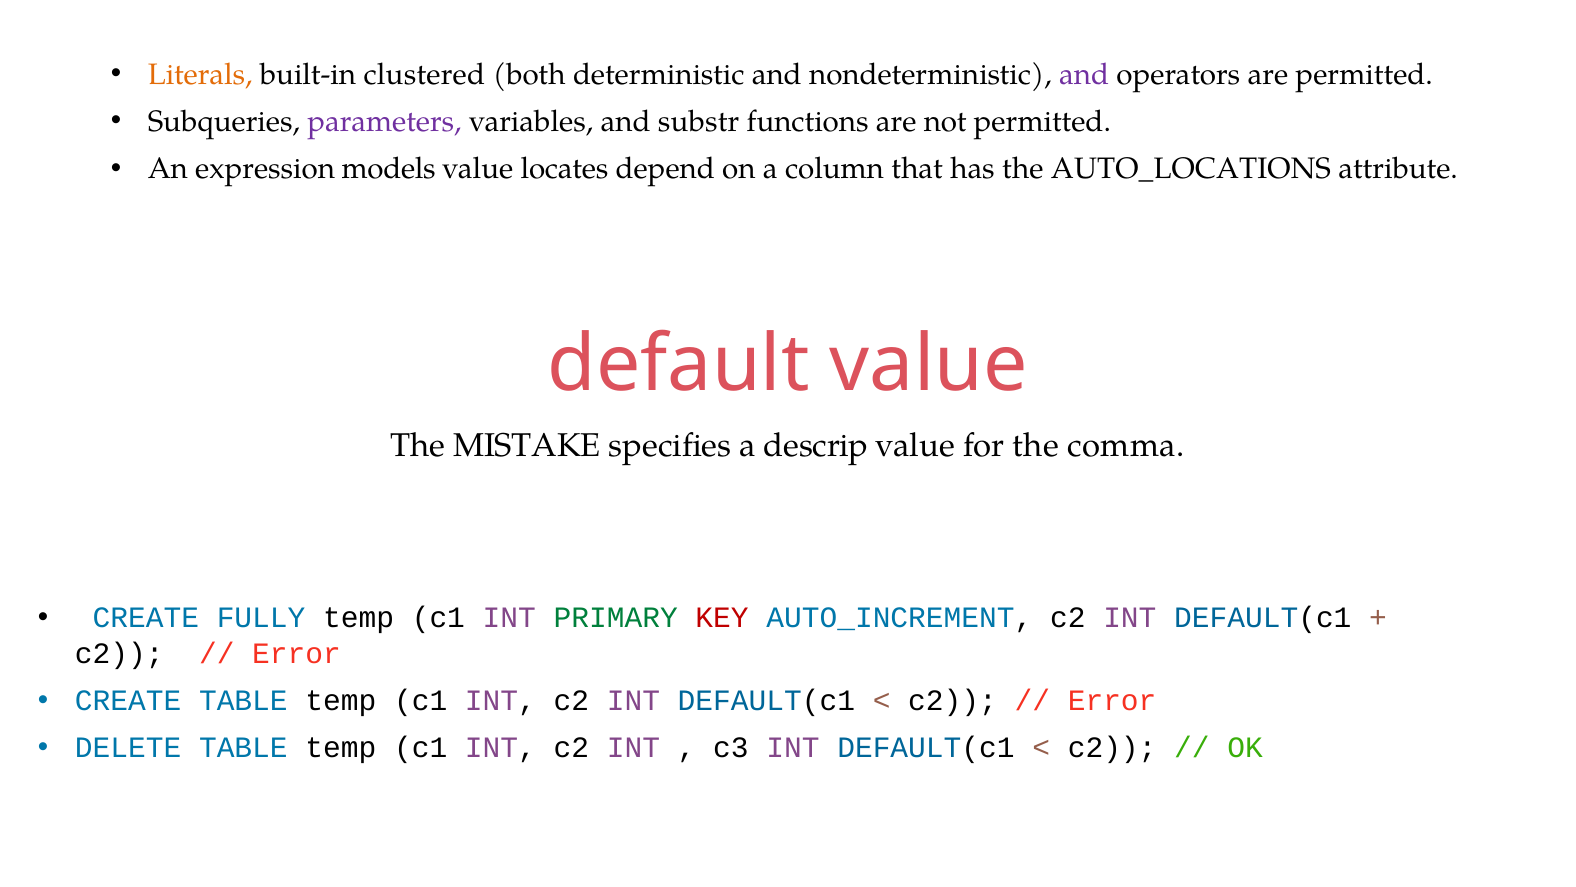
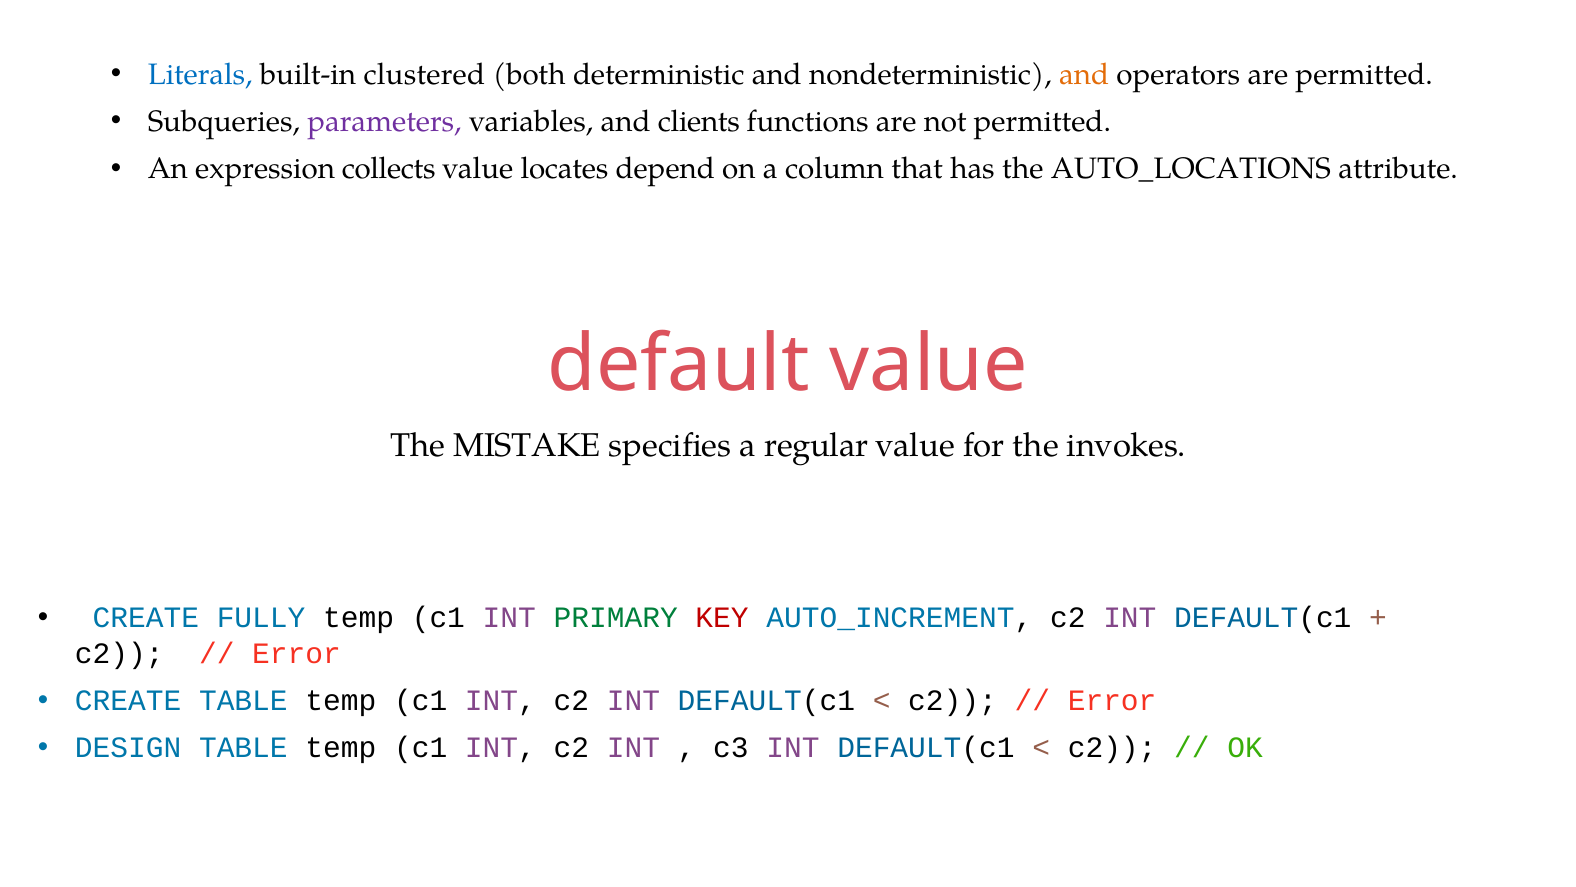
Literals colour: orange -> blue (200, 74)
and colour: purple -> orange (1084, 74)
substr: substr -> clients (699, 122)
models: models -> collects (389, 169)
descrip: descrip -> regular (816, 445)
comma: comma -> invokes (1126, 445)
DELETE: DELETE -> DESIGN (128, 748)
